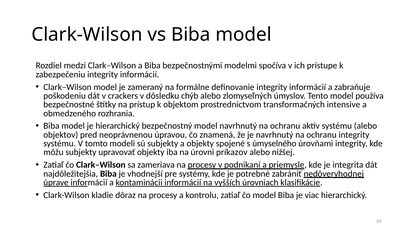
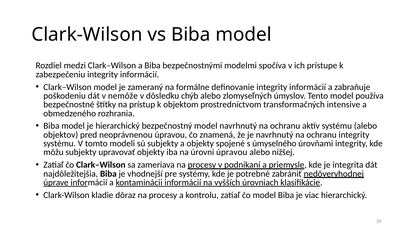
crackers: crackers -> nemôže (123, 96)
úrovni príkazov: príkazov -> úpravou (232, 153)
